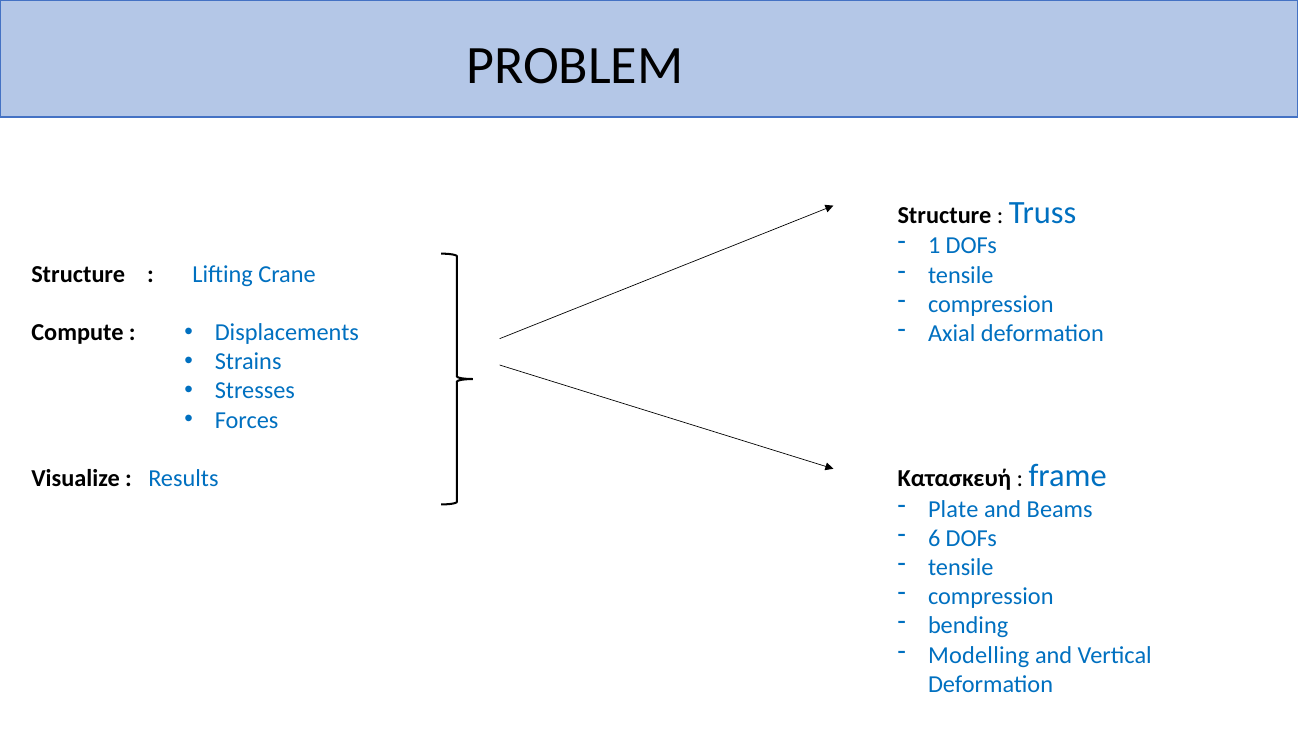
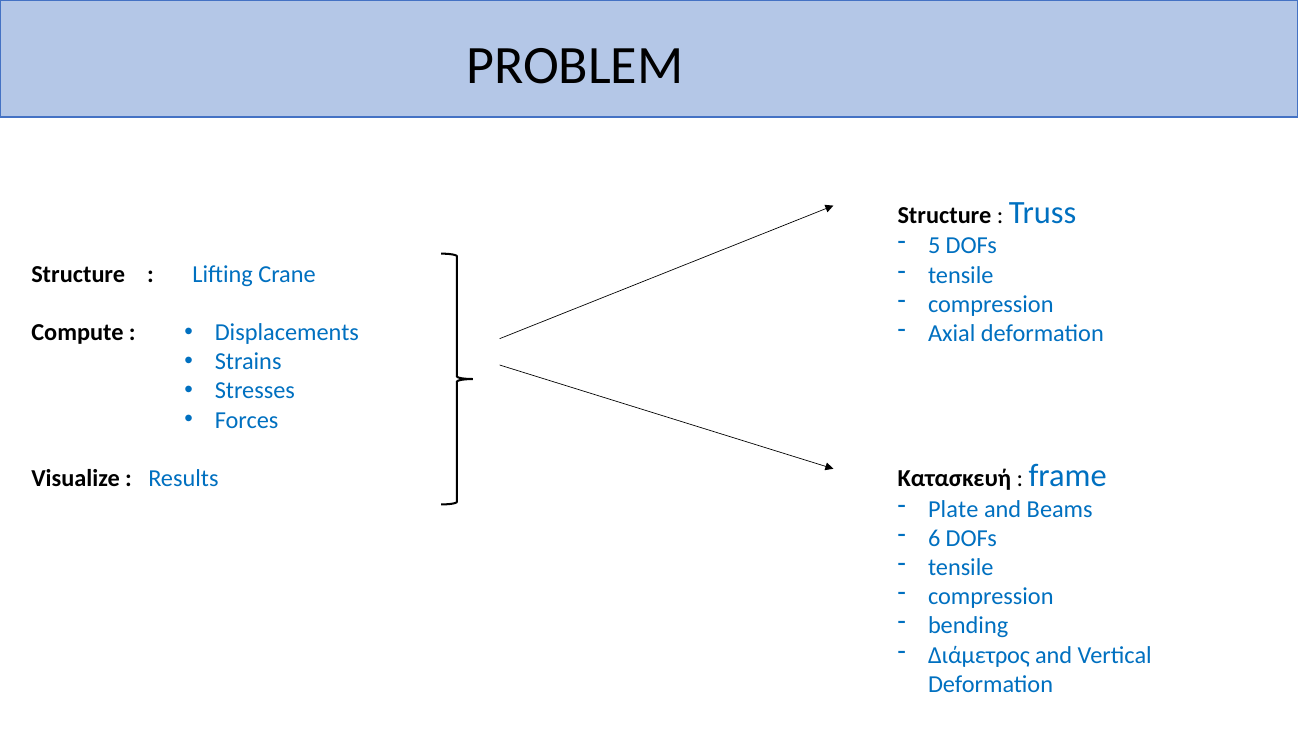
1: 1 -> 5 (934, 246)
Modelling: Modelling -> Διάμετρος (979, 655)
